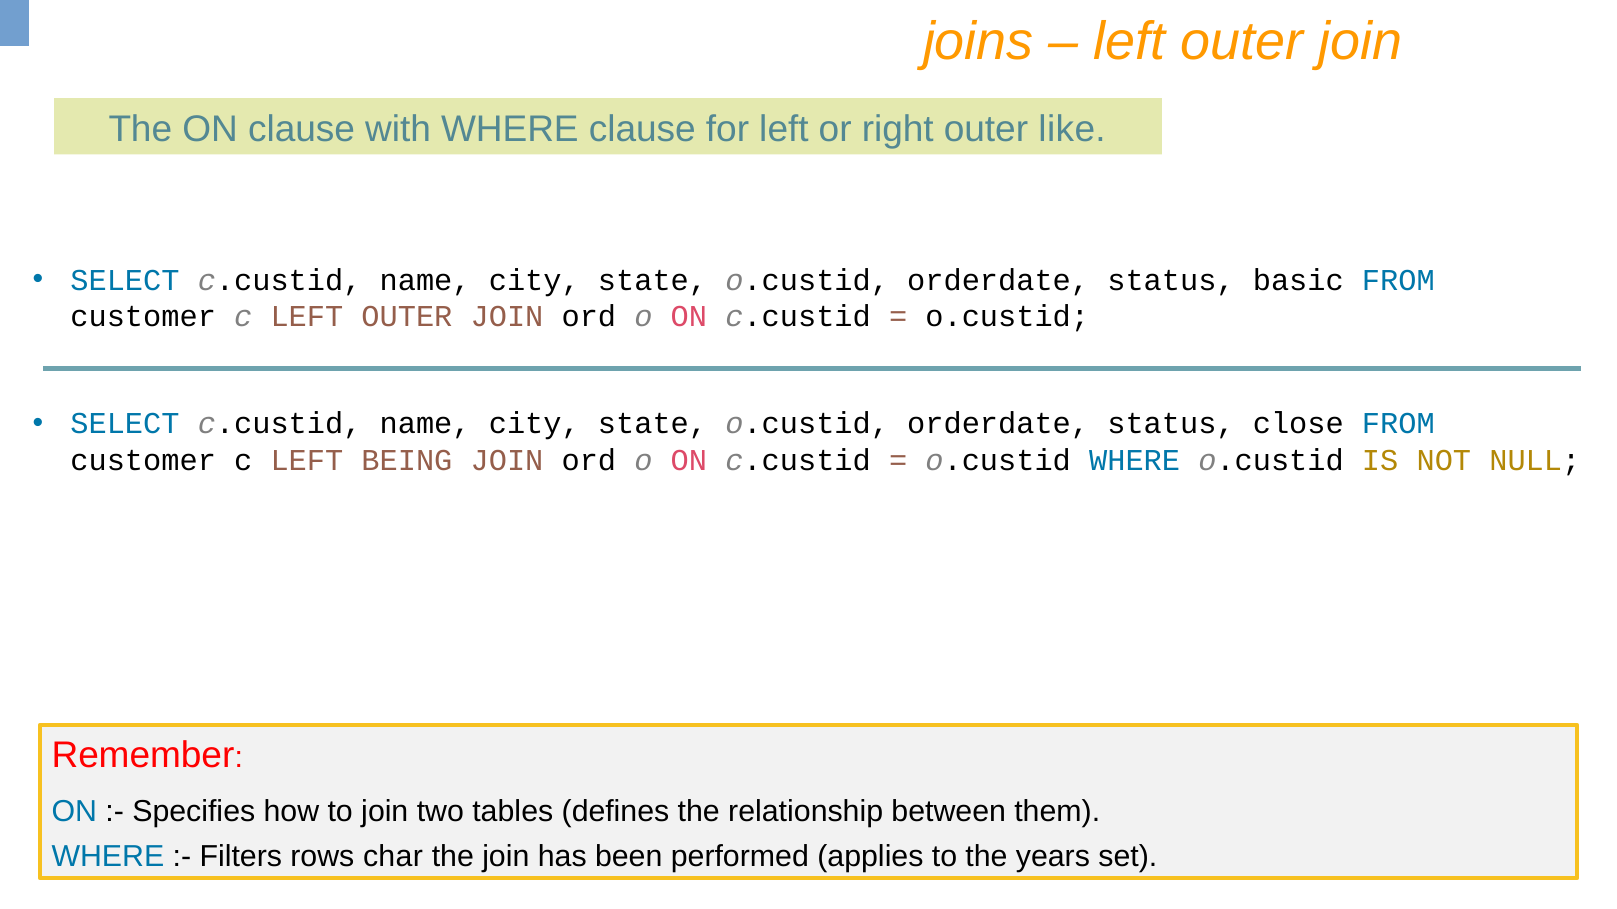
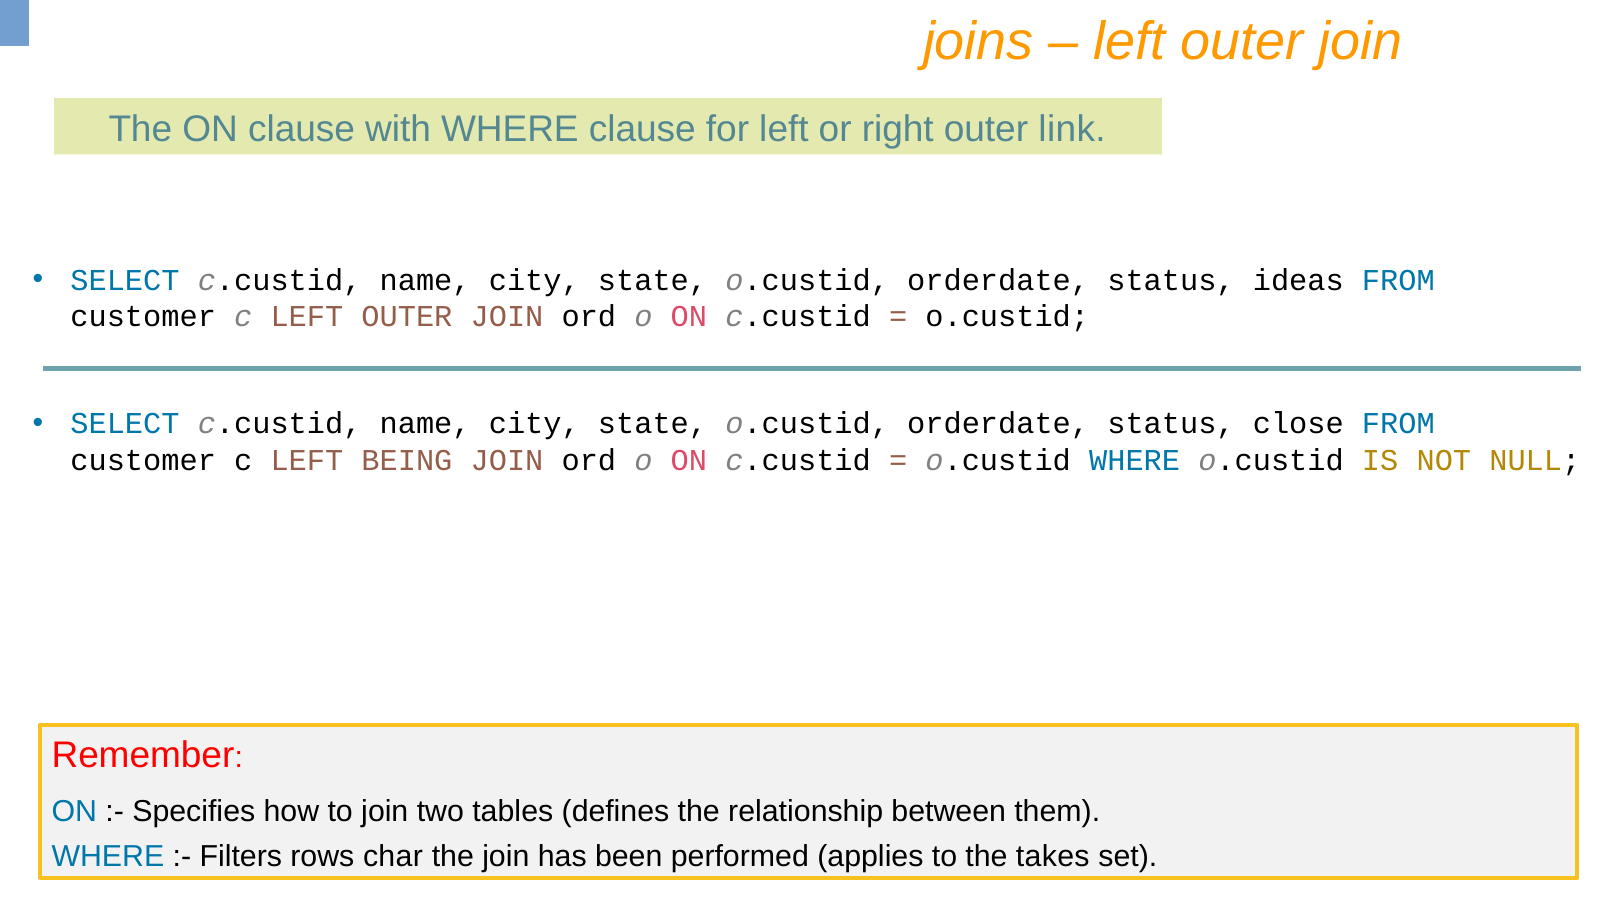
like: like -> link (1072, 129)
basic: basic -> ideas (1298, 281)
years: years -> takes (1053, 857)
